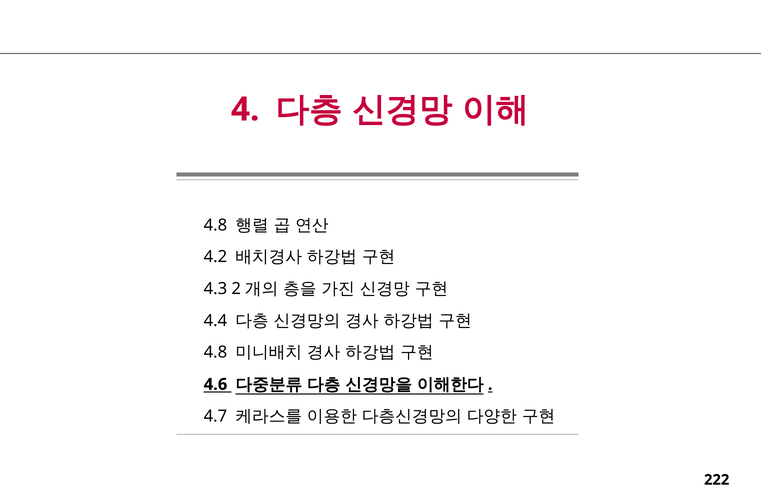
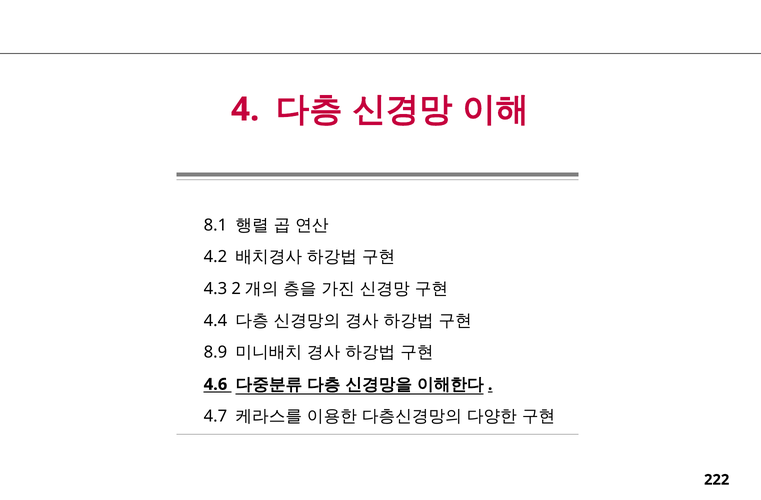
4.8: 4.8 -> 8.1 (215, 225)
4.8: 4.8 -> 8.9 (215, 352)
